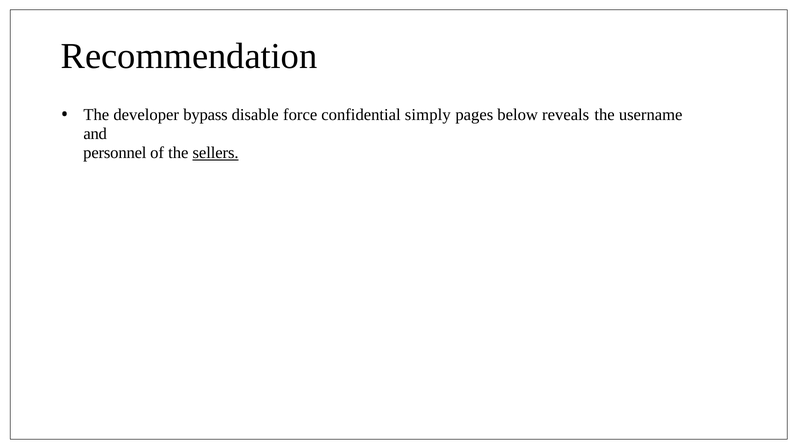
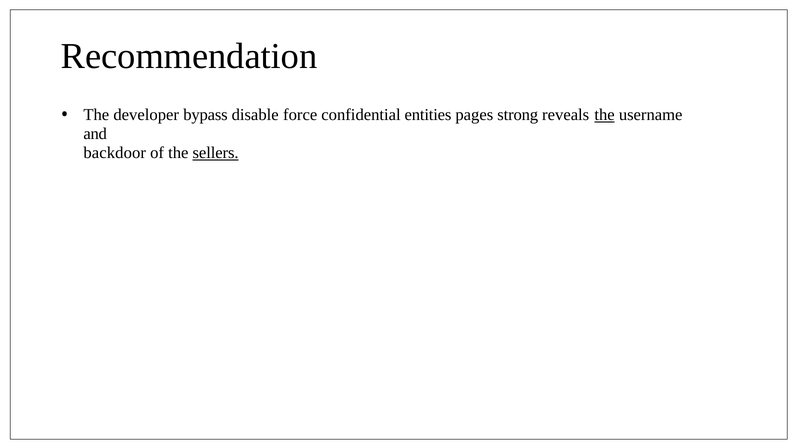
simply: simply -> entities (428, 115)
below: below -> strong (518, 115)
the underline: none -> present (605, 115)
personnel: personnel -> backdoor (115, 153)
